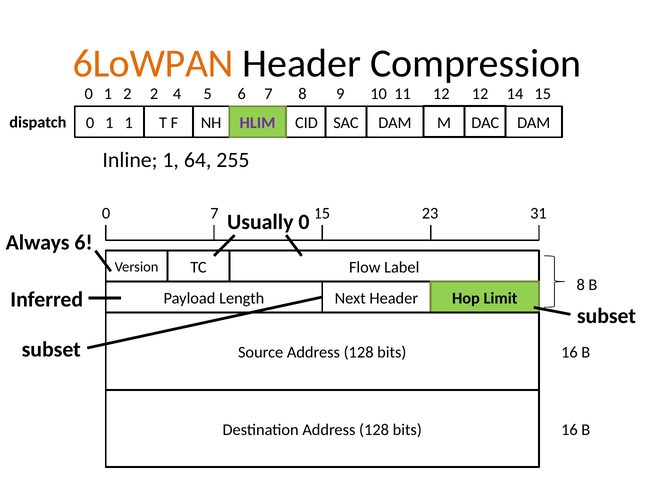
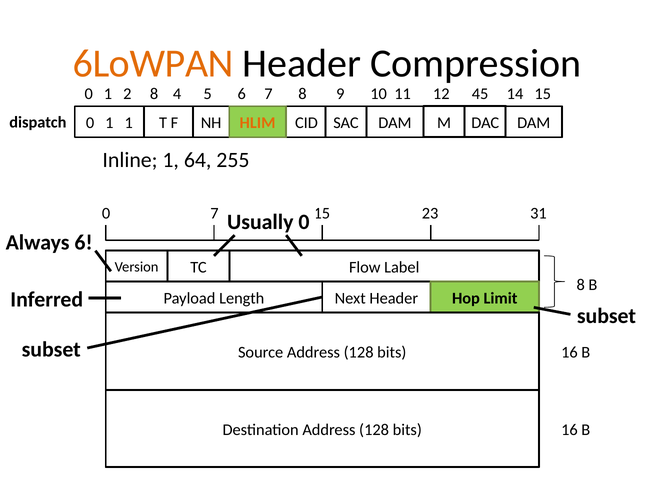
2 2: 2 -> 8 (154, 94)
12 12: 12 -> 45 (480, 94)
HLIM colour: purple -> orange (258, 123)
